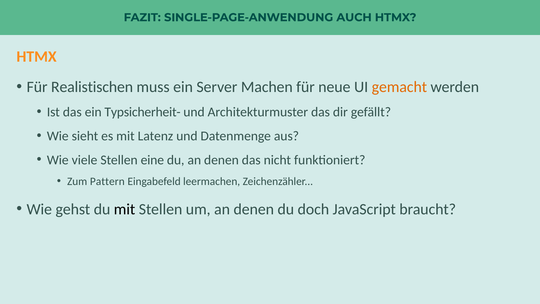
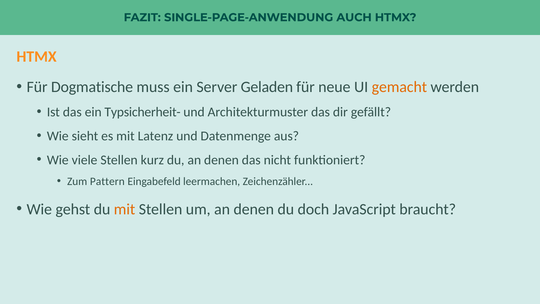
Realistischen: Realistischen -> Dogmatische (92, 87)
Machen: Machen -> Geladen (267, 87)
eine: eine -> kurz (152, 160)
mit colour: black -> orange (125, 209)
